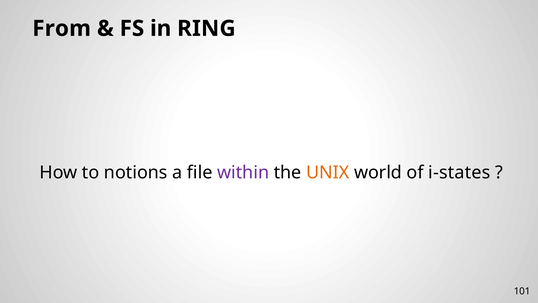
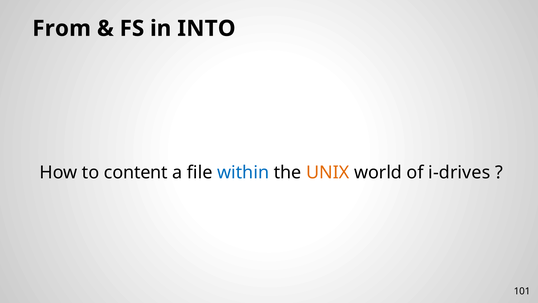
RING: RING -> INTO (206, 28)
notions: notions -> content (136, 172)
within colour: purple -> blue (243, 172)
i-states: i-states -> i-drives (459, 172)
